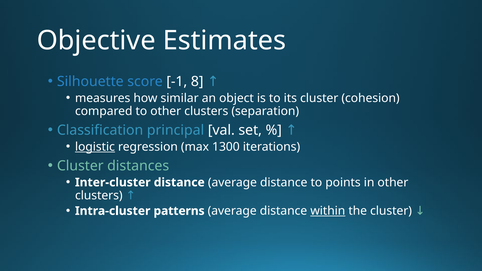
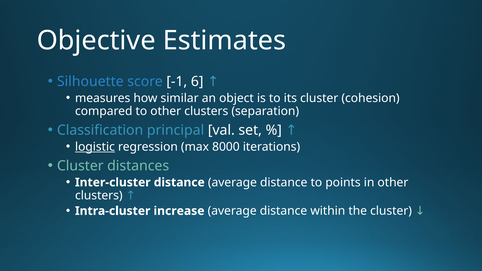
8: 8 -> 6 (197, 81)
1300: 1300 -> 8000 (226, 147)
patterns: patterns -> increase (179, 211)
within underline: present -> none (328, 211)
